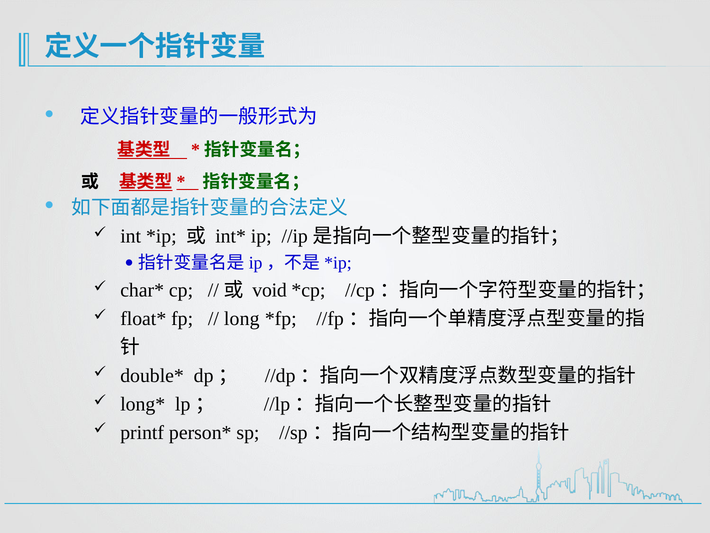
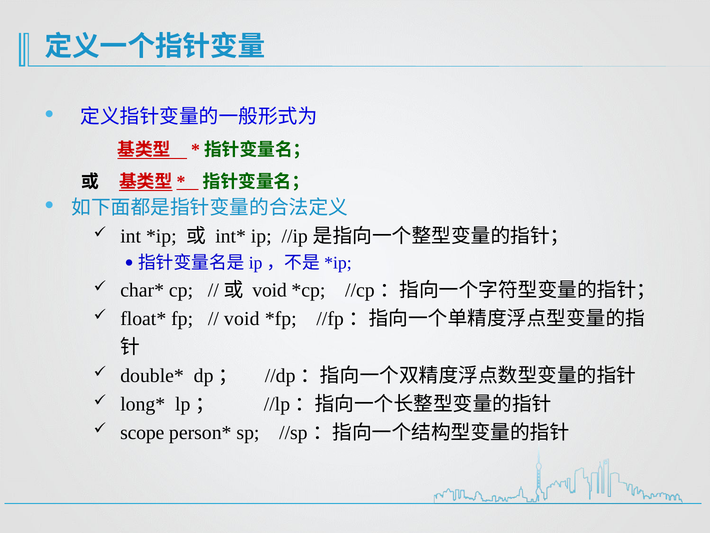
long: long -> void (242, 319)
printf: printf -> scope (142, 432)
